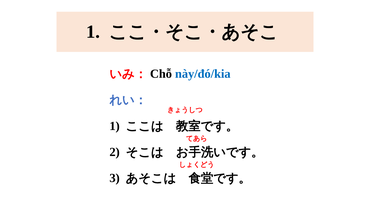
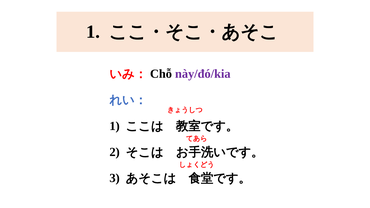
này/đó/kia colour: blue -> purple (203, 74)
